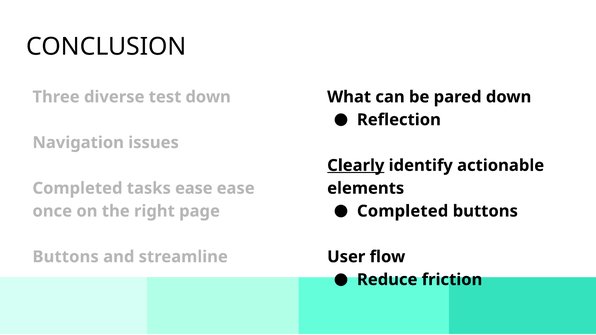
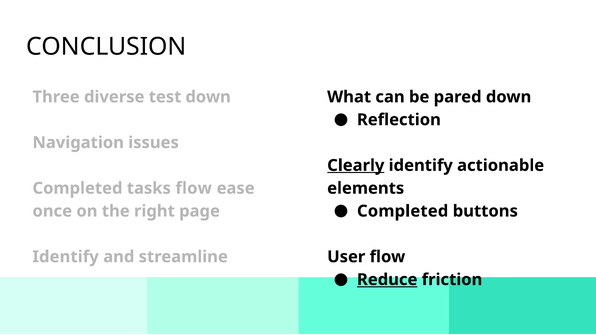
tasks ease: ease -> flow (194, 188)
Buttons: Buttons -> Identify (66, 257)
Reduce underline: none -> present (387, 280)
